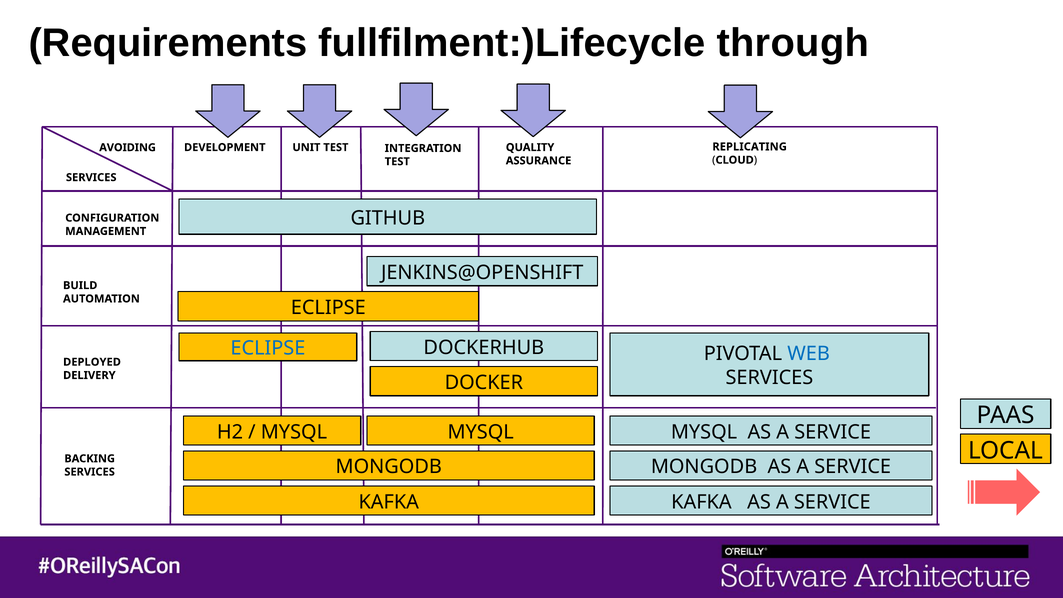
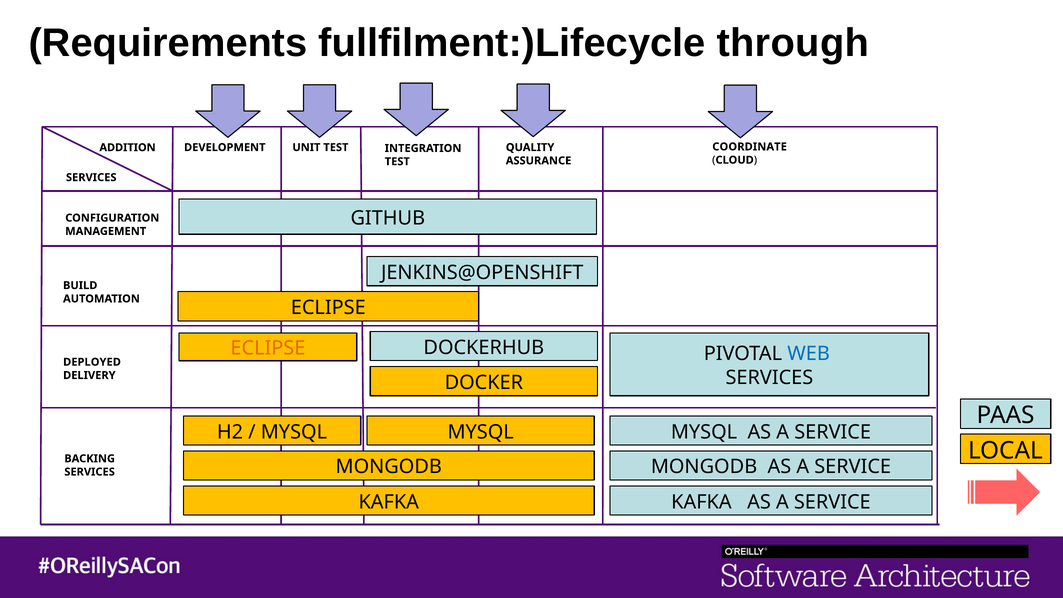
REPLICATING: REPLICATING -> COORDINATE (750, 147)
AVOIDING: AVOIDING -> ADDITION (128, 148)
ECLIPSE colour: blue -> orange (268, 348)
